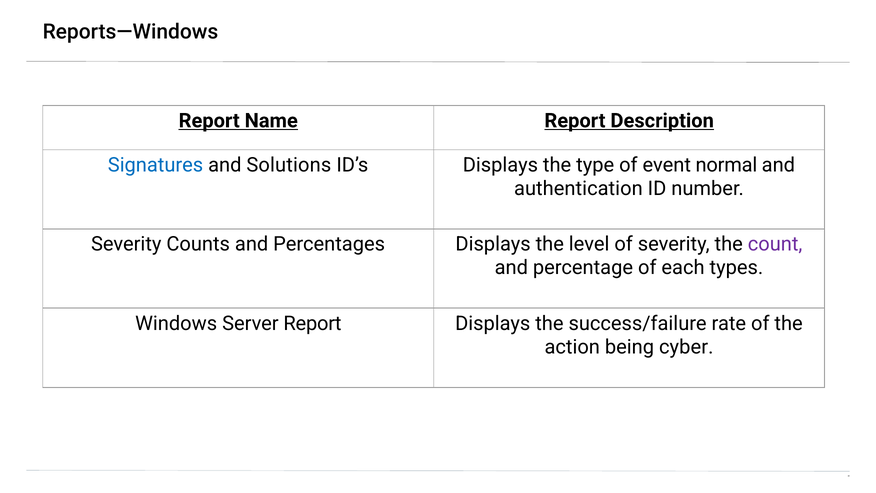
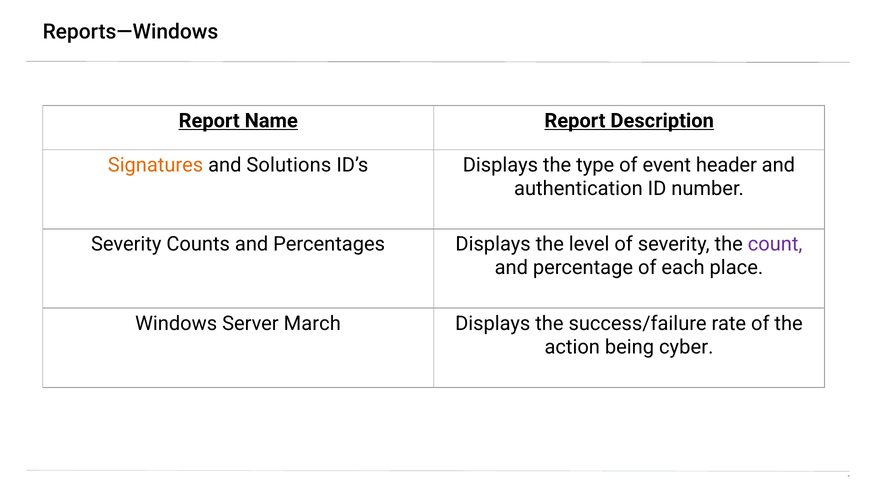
Signatures colour: blue -> orange (156, 165)
normal: normal -> header (726, 165)
types: types -> place (736, 268)
Server Report: Report -> March (312, 323)
